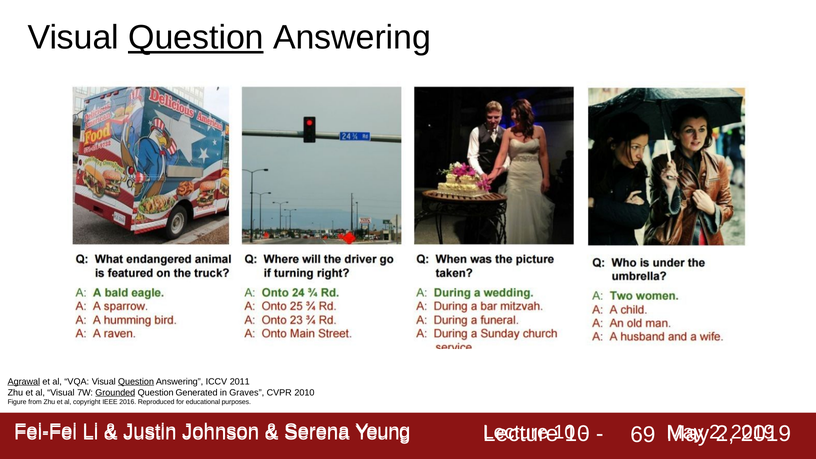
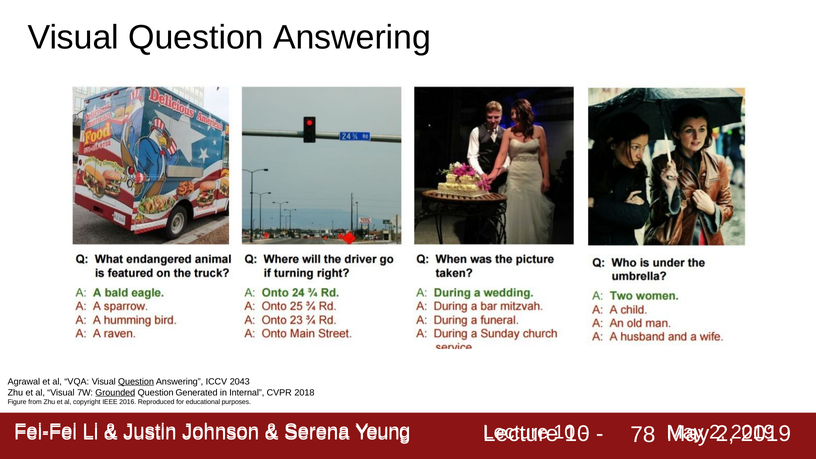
Question underline: present -> none (196, 38)
Agrawal underline: present -> none (24, 382)
2011: 2011 -> 2043 (240, 382)
Graves: Graves -> Internal (247, 393)
2010: 2010 -> 2018 (304, 393)
69: 69 -> 78 (643, 435)
